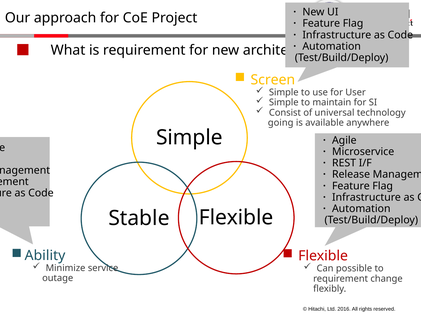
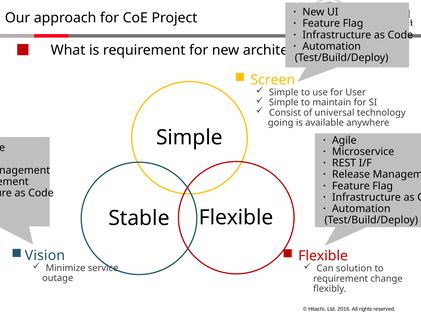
Ability: Ability -> Vision (45, 255)
possible: possible -> solution (354, 268)
